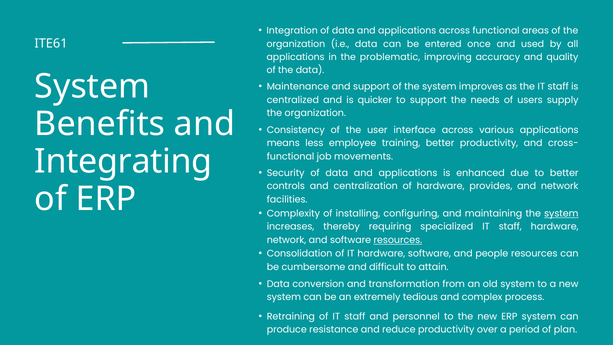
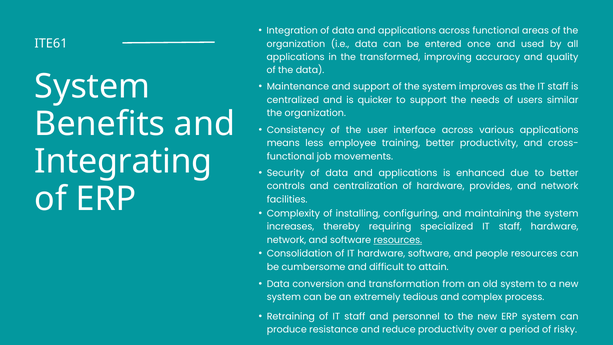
problematic: problematic -> transformed (390, 57)
supply: supply -> similar (563, 100)
system underline: present -> none (561, 213)
plan: plan -> risky (565, 330)
